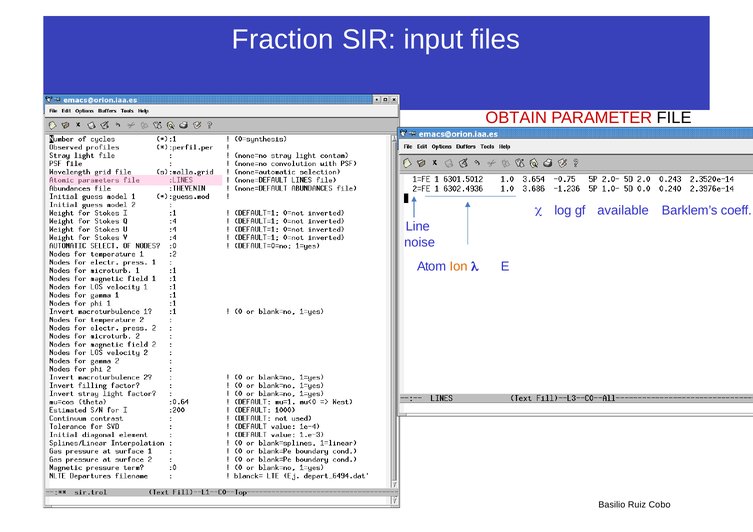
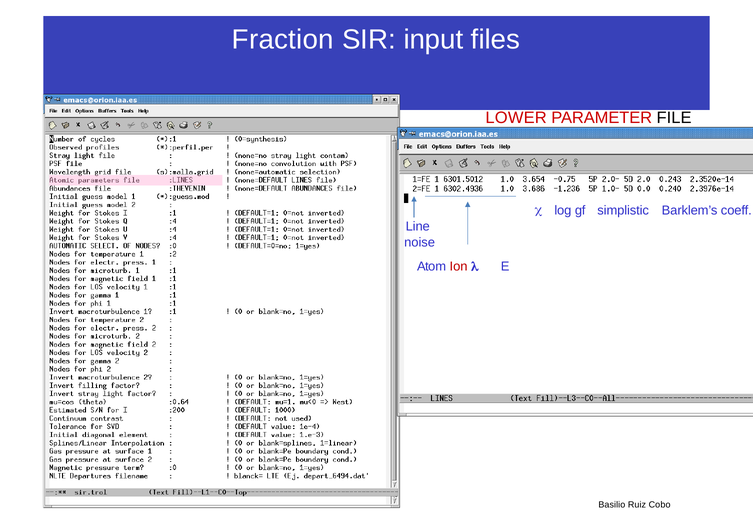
OBTAIN: OBTAIN -> LOWER (516, 118)
available: available -> simplistic (623, 210)
Ion colour: orange -> red (459, 266)
